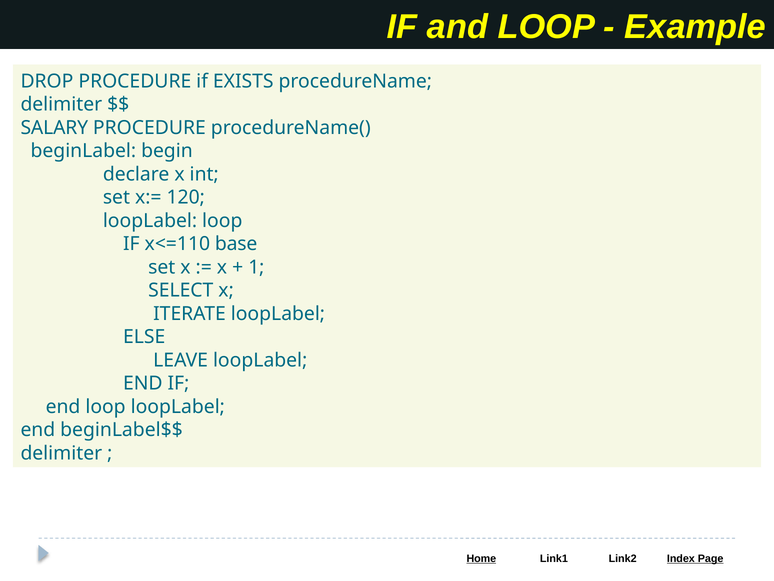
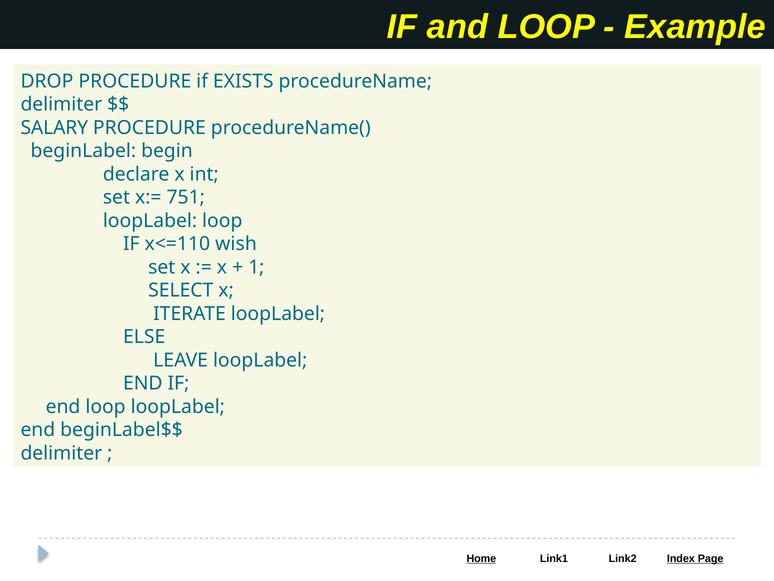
120: 120 -> 751 (186, 197)
base: base -> wish (236, 244)
